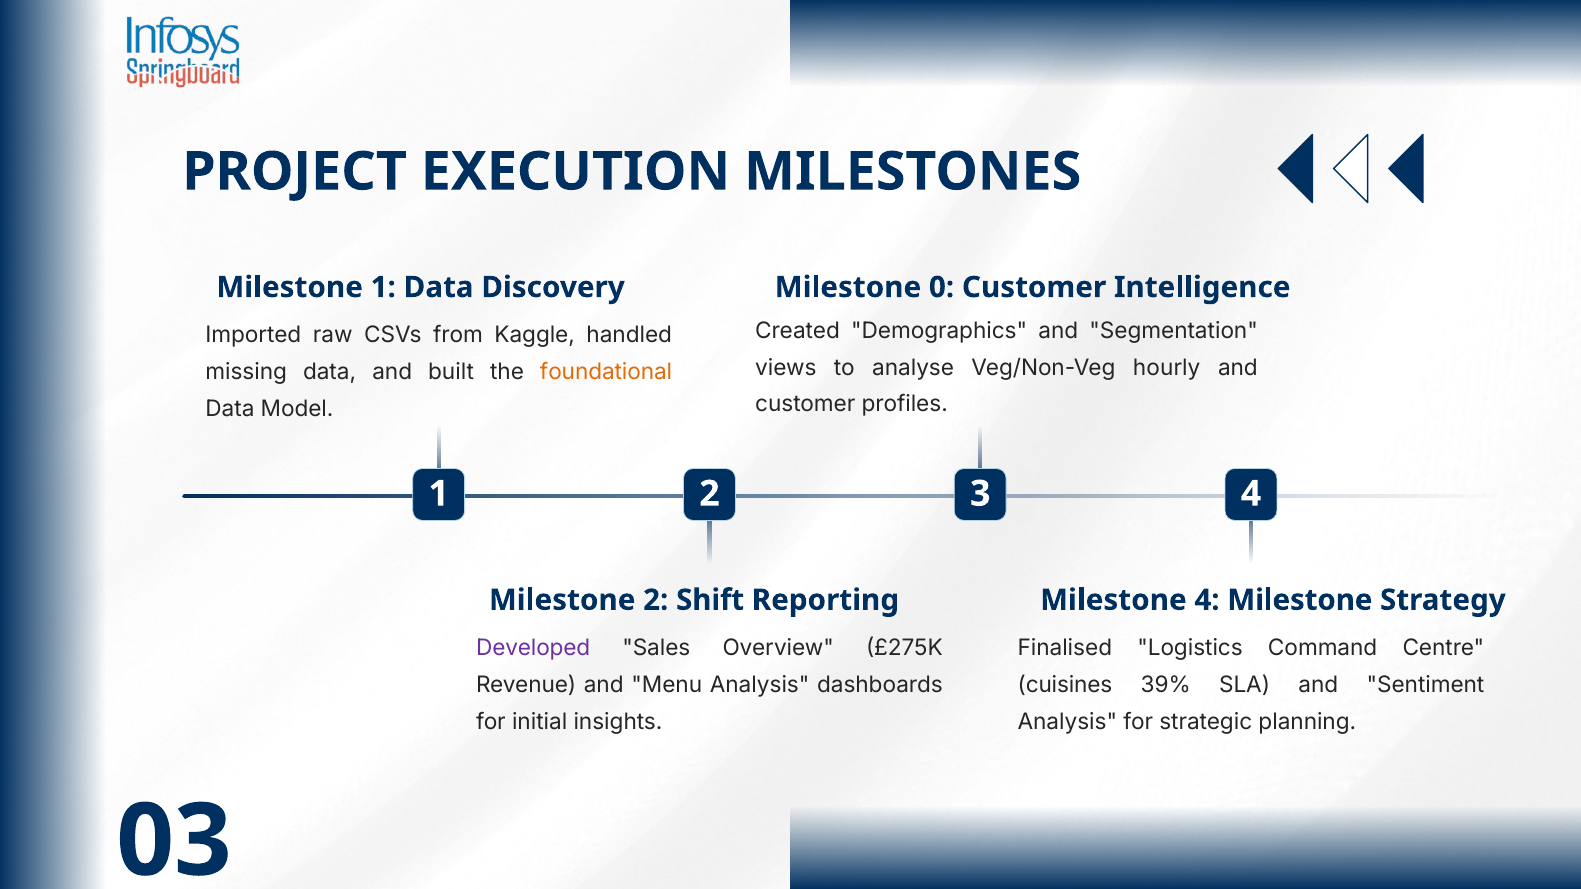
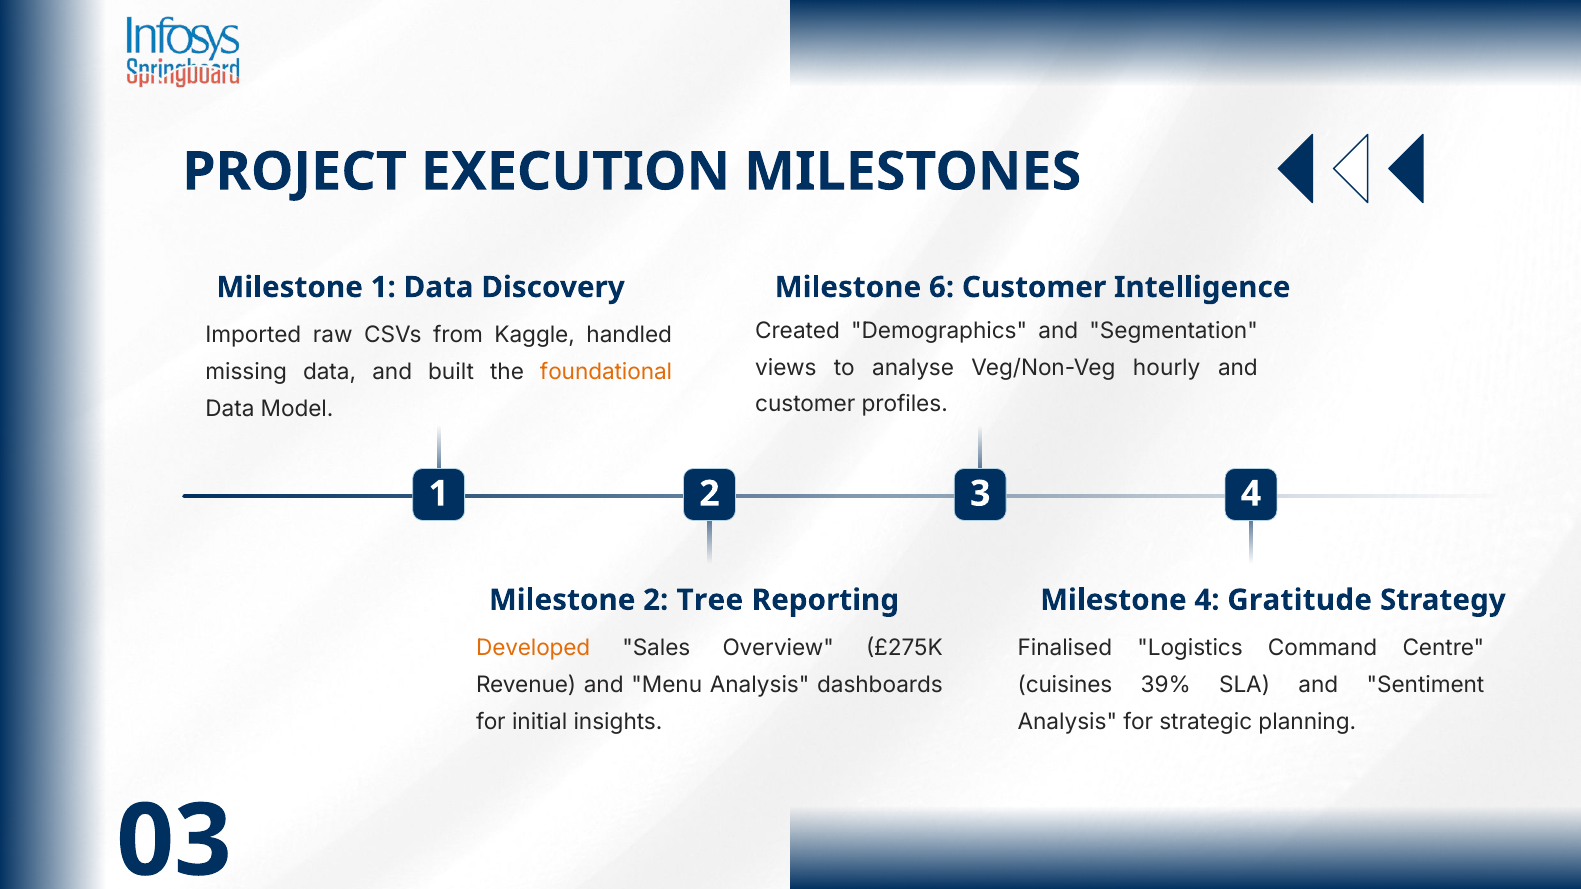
0: 0 -> 6 (942, 287)
Shift: Shift -> Tree (710, 600)
Milestone 4 Milestone: Milestone -> Gratitude (1300, 600)
Developed colour: purple -> orange (533, 648)
